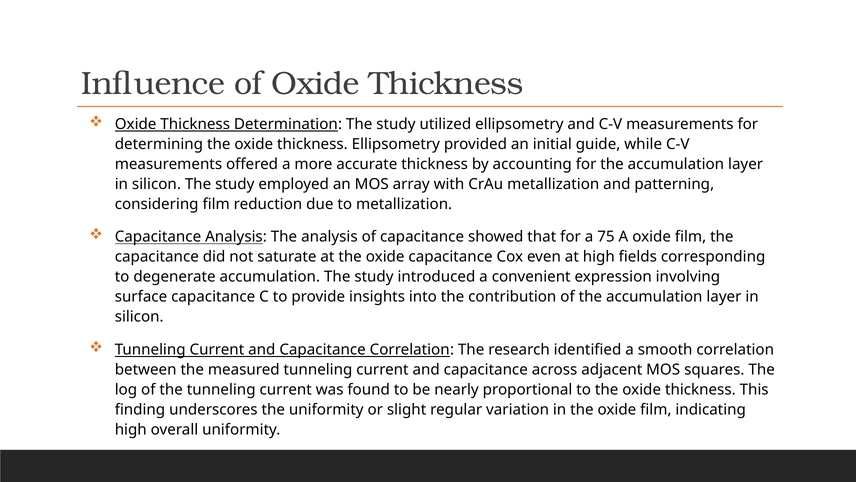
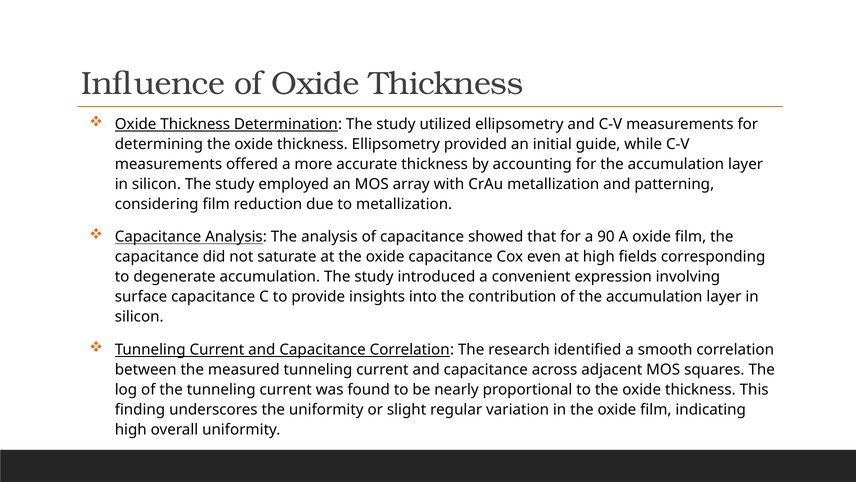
75: 75 -> 90 (606, 237)
